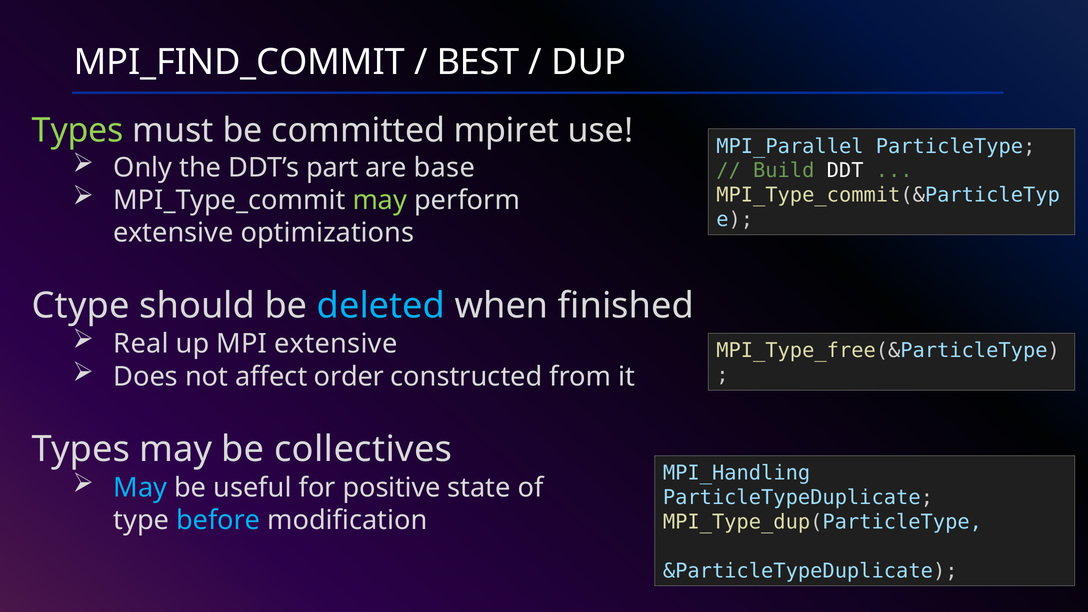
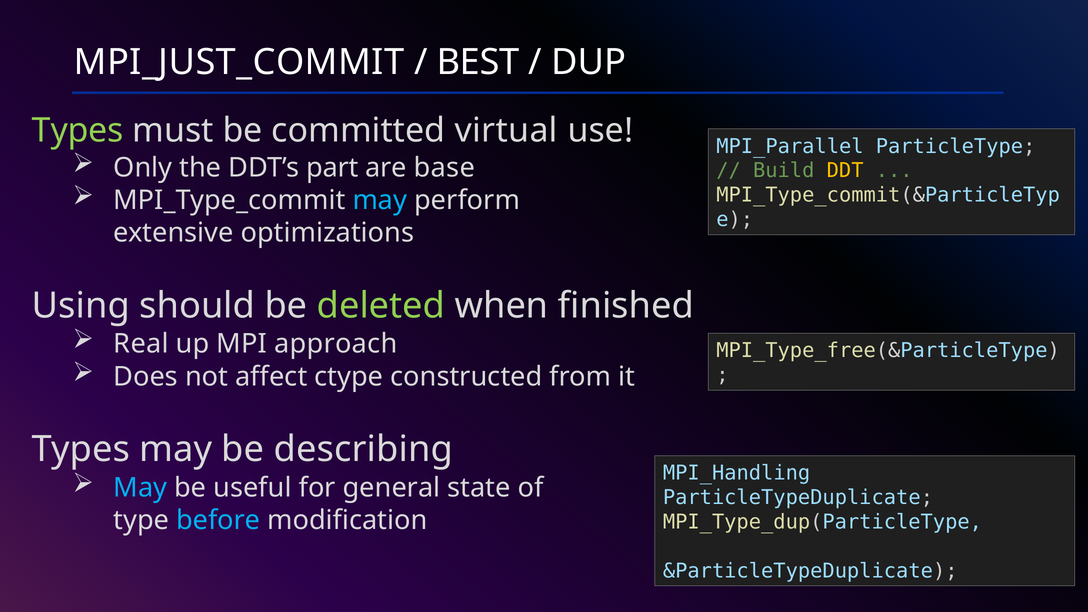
MPI_FIND_COMMIT: MPI_FIND_COMMIT -> MPI_JUST_COMMIT (239, 62)
mpiret: mpiret -> virtual (506, 131)
DDT colour: white -> yellow (845, 171)
may colour: light green -> light blue (380, 200)
Ctype: Ctype -> Using (81, 306)
deleted colour: light blue -> light green (381, 306)
MPI extensive: extensive -> approach (336, 344)
order: order -> ctype (349, 377)
collectives: collectives -> describing (363, 450)
positive: positive -> general (392, 488)
